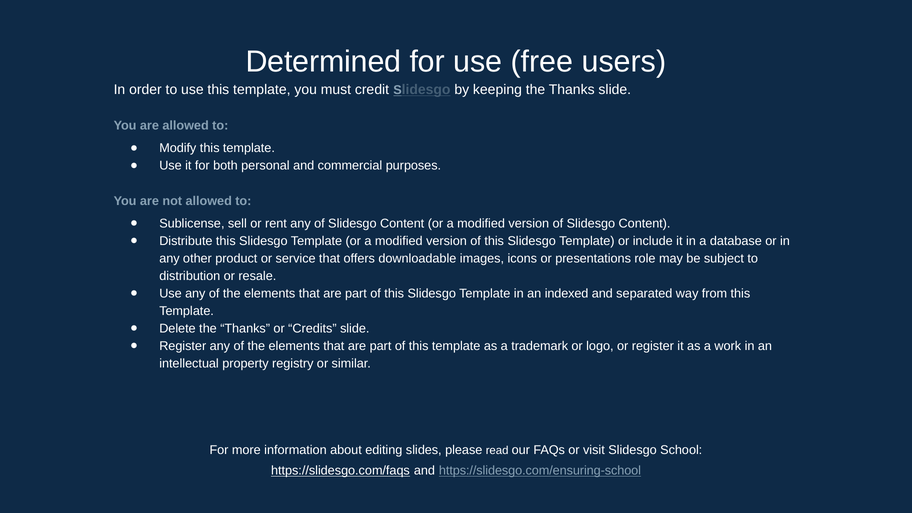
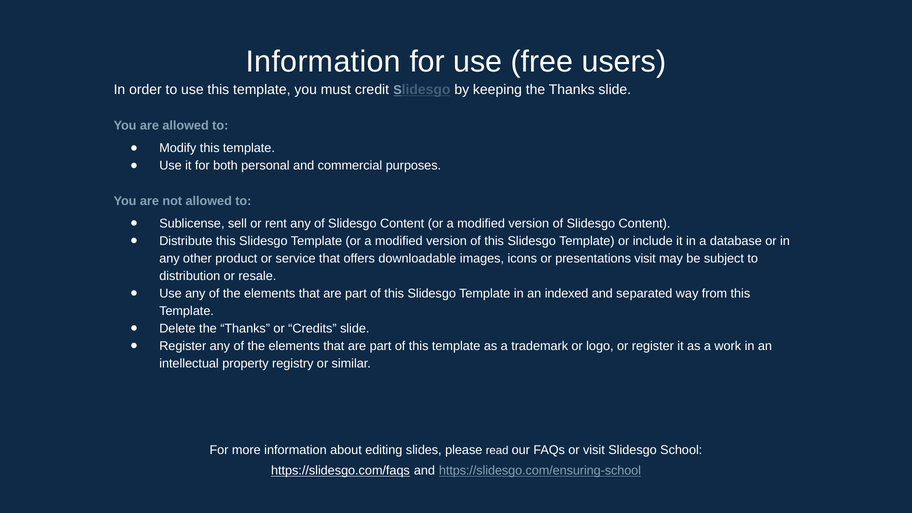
Determined: Determined -> Information (323, 62)
presentations role: role -> visit (645, 258)
